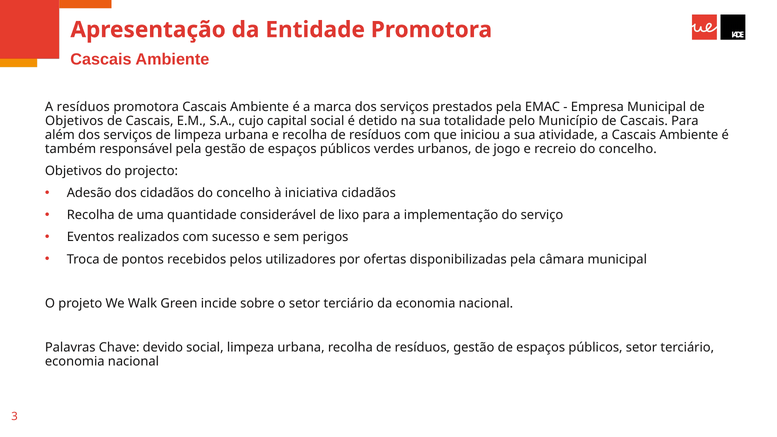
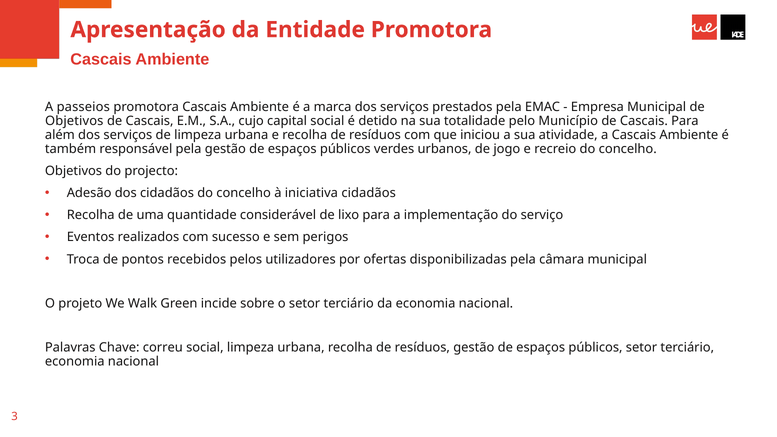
A resíduos: resíduos -> passeios (83, 107)
devido: devido -> correu (163, 348)
